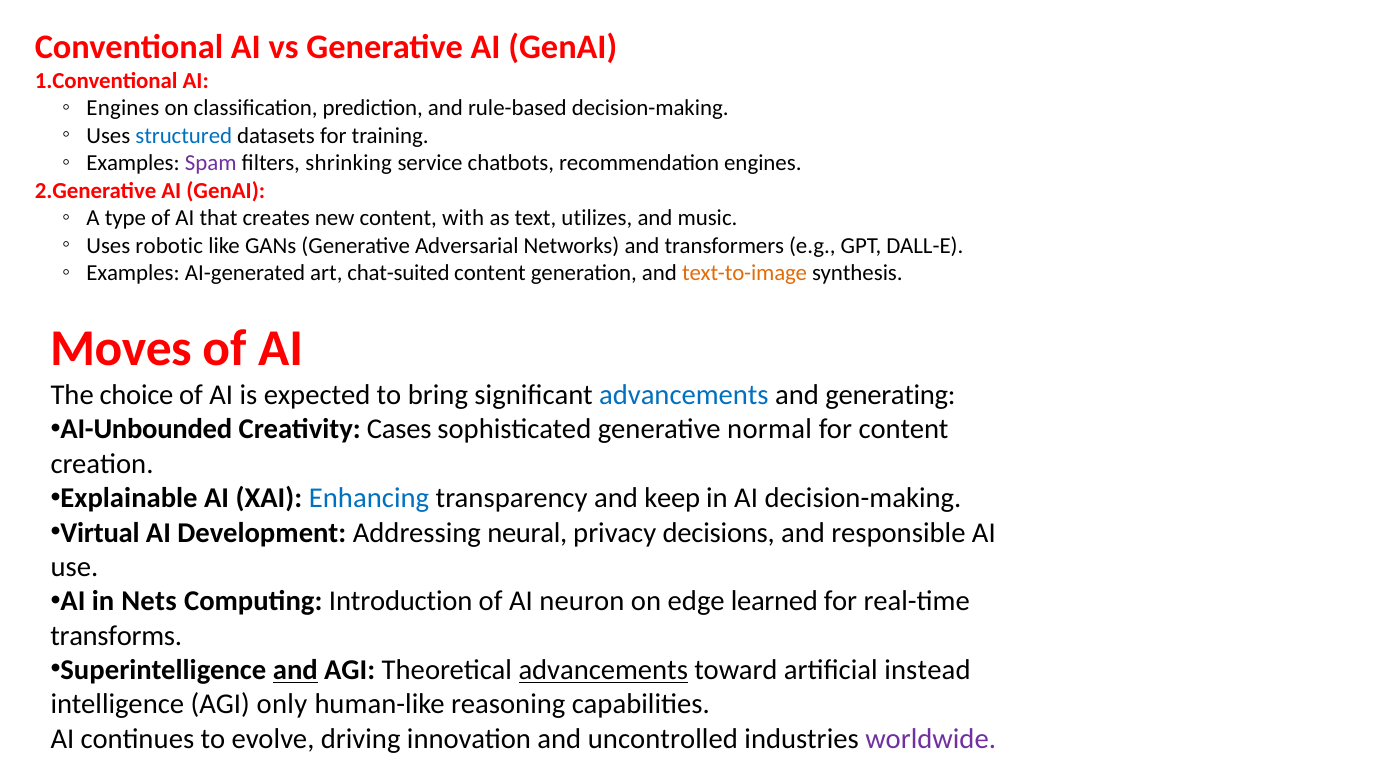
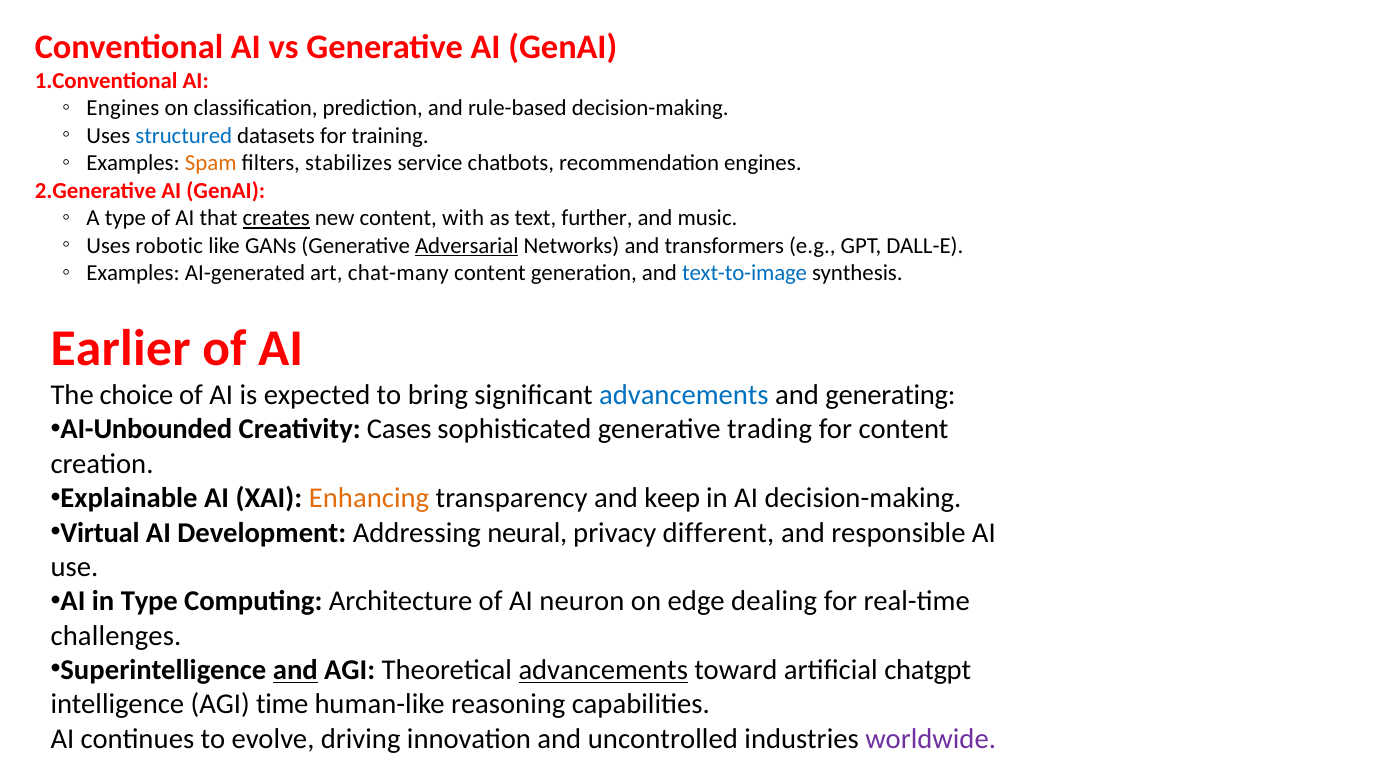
Spam colour: purple -> orange (211, 163)
shrinking: shrinking -> stabilizes (349, 163)
creates underline: none -> present (276, 218)
utilizes: utilizes -> further (597, 218)
Adversarial underline: none -> present (467, 246)
chat-suited: chat-suited -> chat-many (398, 273)
text-to-image colour: orange -> blue (745, 273)
Moves: Moves -> Earlier (121, 349)
normal: normal -> trading (770, 430)
Enhancing colour: blue -> orange (369, 498)
decisions: decisions -> different (718, 533)
in Nets: Nets -> Type (149, 602)
Introduction: Introduction -> Architecture (401, 602)
learned: learned -> dealing (774, 602)
transforms: transforms -> challenges (116, 636)
instead: instead -> chatgpt (928, 670)
only: only -> time (282, 705)
